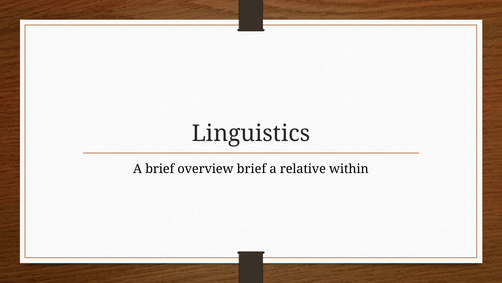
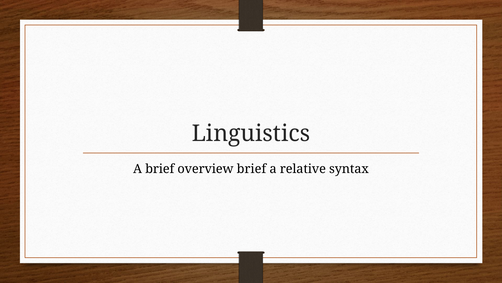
within: within -> syntax (349, 169)
